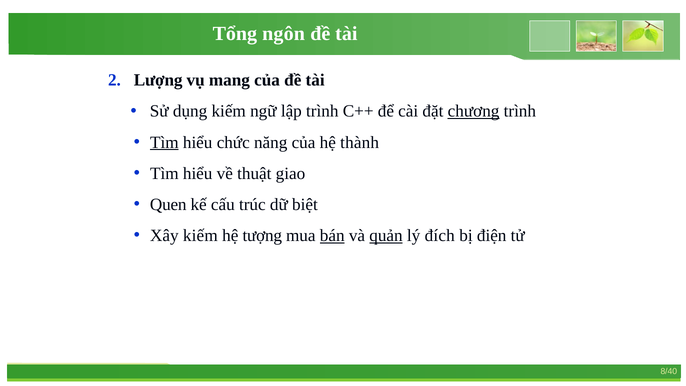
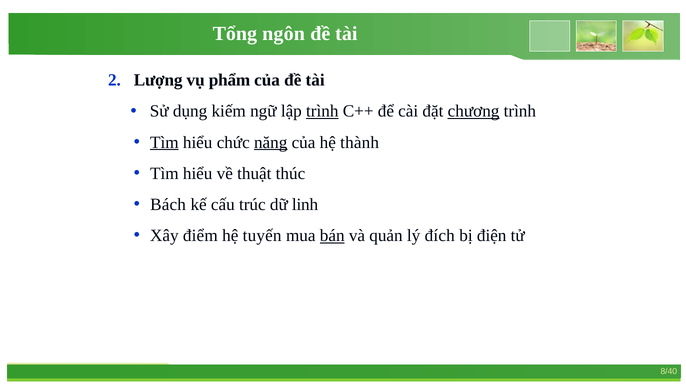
mang: mang -> phẩm (230, 80)
trình underline: none -> present (322, 111)
năng underline: none -> present (271, 142)
giao: giao -> thúc (290, 173)
Quen: Quen -> Bách (168, 204)
biệt: biệt -> linh (305, 204)
Xây kiếm: kiếm -> điểm (200, 235)
tượng: tượng -> tuyến (262, 235)
quản underline: present -> none (386, 235)
